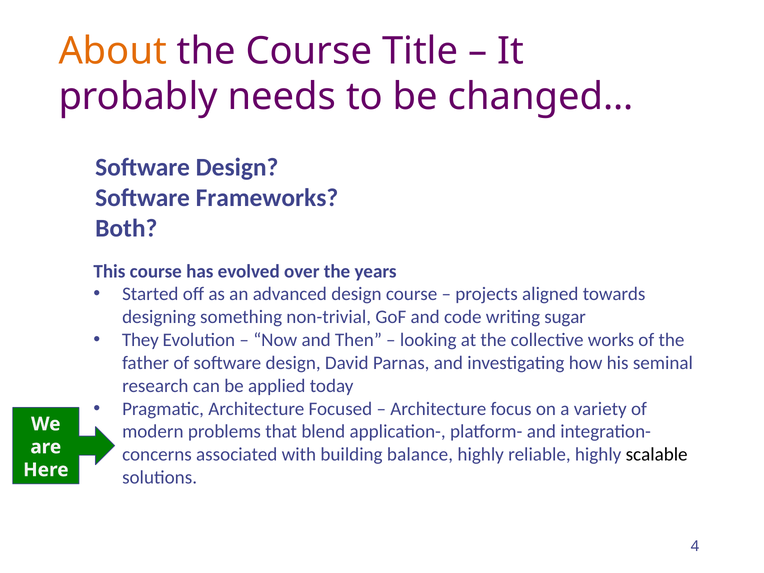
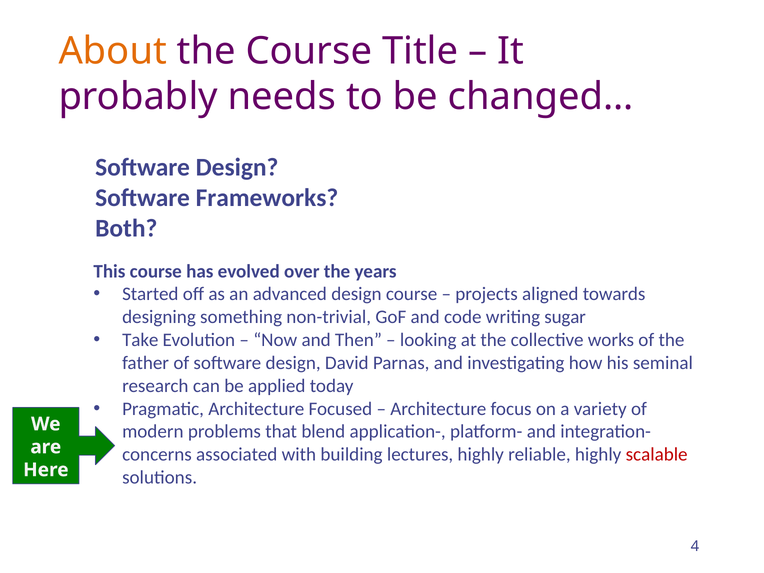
They: They -> Take (140, 340)
balance: balance -> lectures (420, 455)
scalable colour: black -> red (657, 455)
